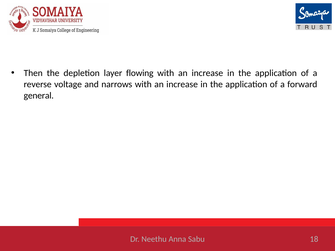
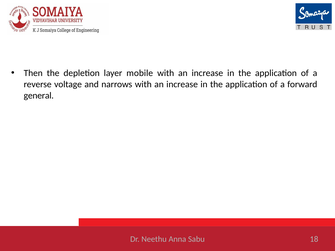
flowing: flowing -> mobile (140, 73)
